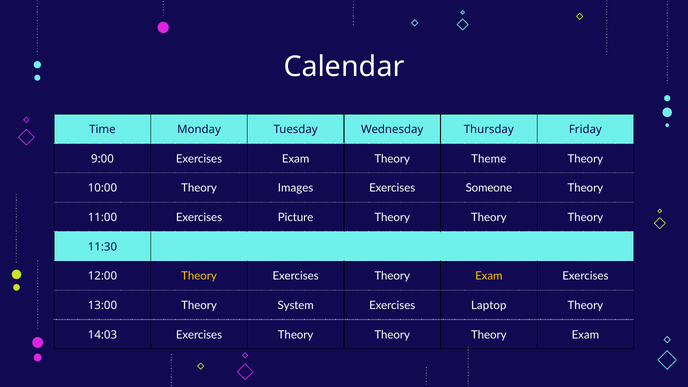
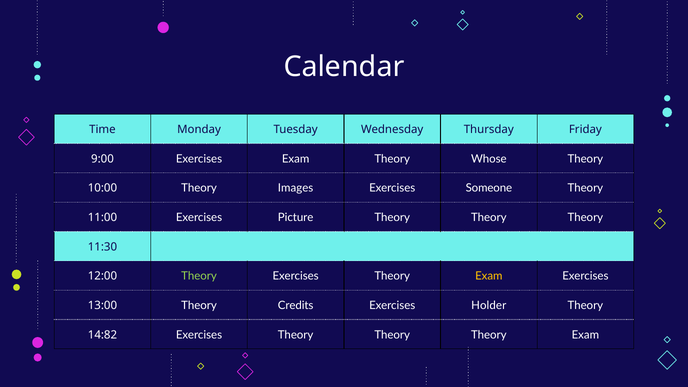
Theme: Theme -> Whose (489, 159)
Theory colour: yellow -> light green (199, 276)
System: System -> Credits (296, 306)
Laptop: Laptop -> Holder (489, 306)
14:03: 14:03 -> 14:82 (102, 335)
